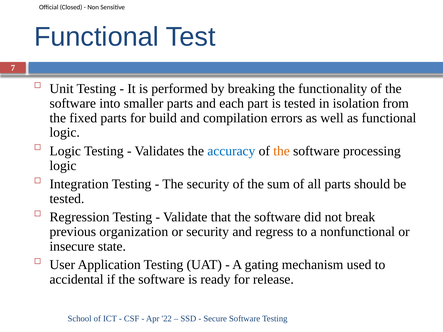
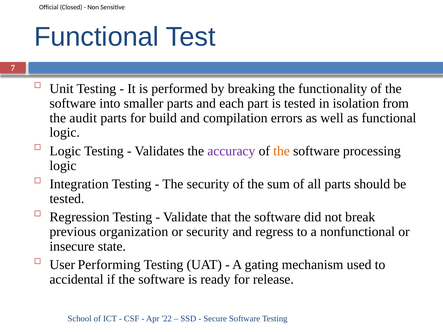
fixed: fixed -> audit (83, 118)
accuracy colour: blue -> purple (231, 151)
Application: Application -> Performing (109, 265)
